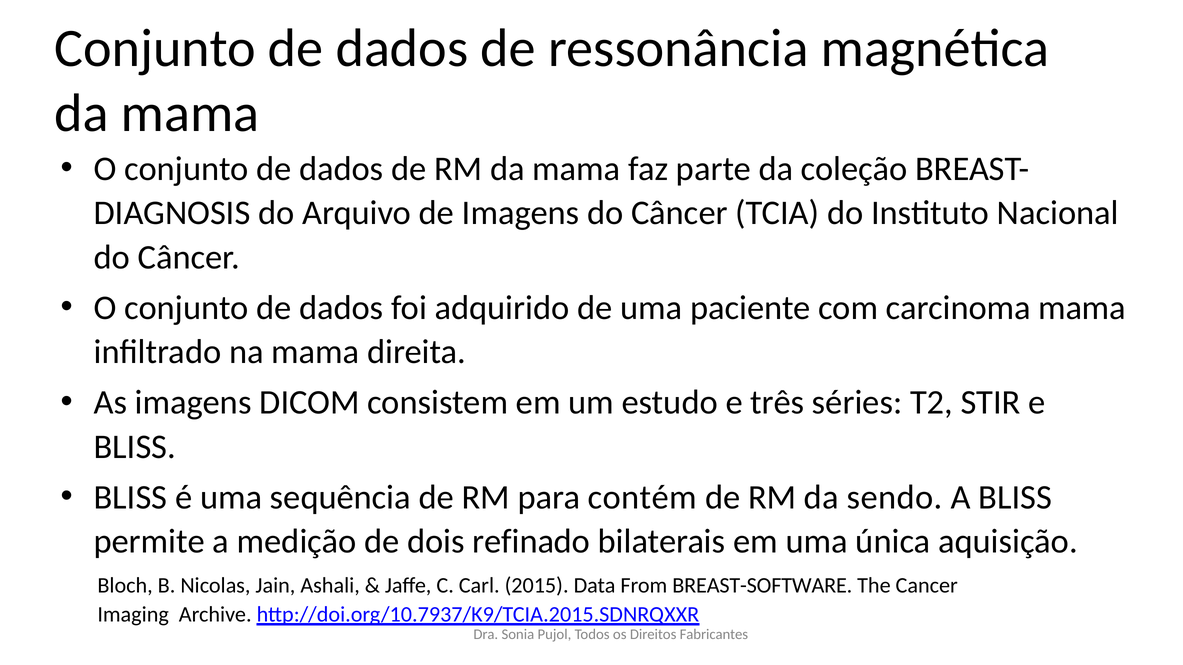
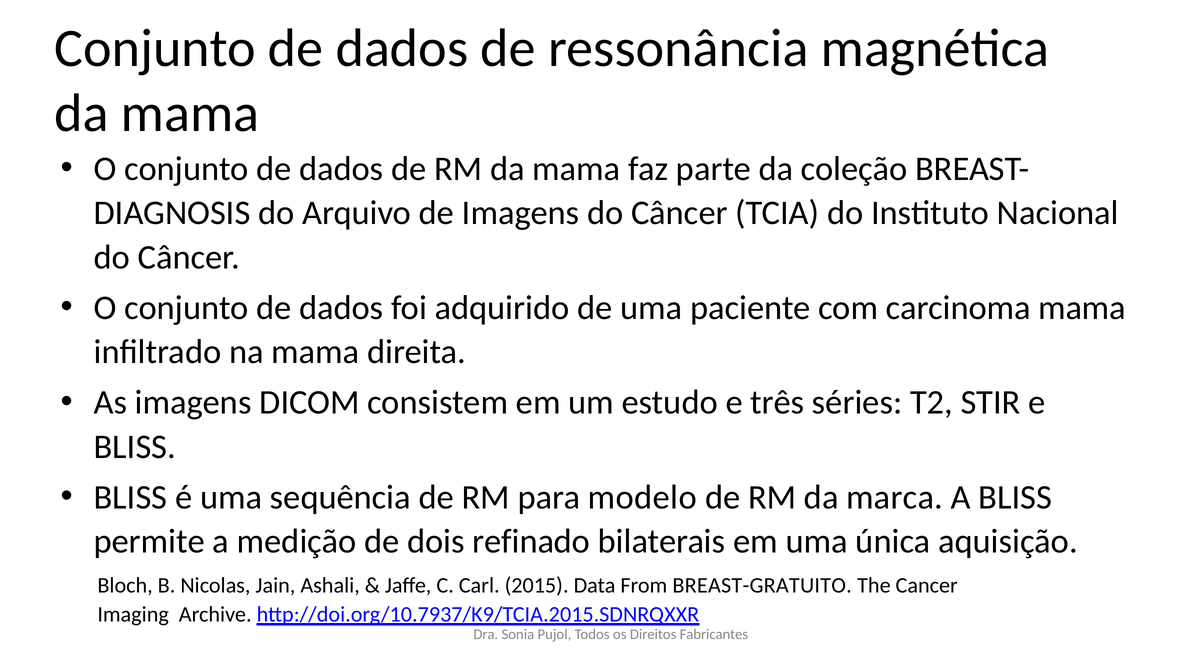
contém: contém -> modelo (642, 498)
sendo: sendo -> marca (895, 498)
BREAST-SOFTWARE: BREAST-SOFTWARE -> BREAST-GRATUITO (762, 586)
